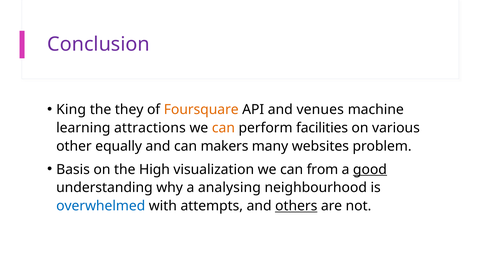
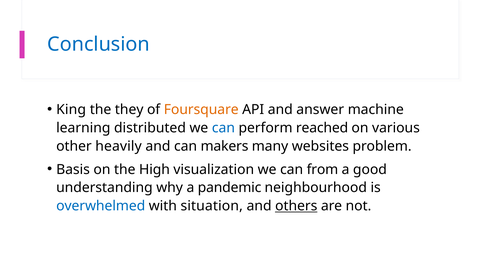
Conclusion colour: purple -> blue (99, 44)
venues: venues -> answer (320, 110)
attractions: attractions -> distributed (150, 128)
can colour: orange -> blue (223, 128)
facilities: facilities -> reached (322, 128)
equally: equally -> heavily (119, 146)
good underline: present -> none (370, 170)
analysing: analysing -> pandemic (230, 188)
attempts: attempts -> situation (212, 206)
